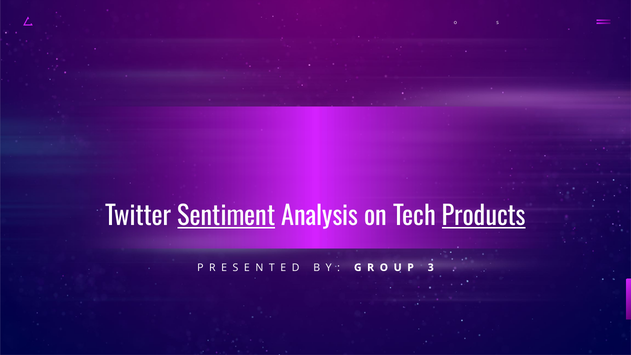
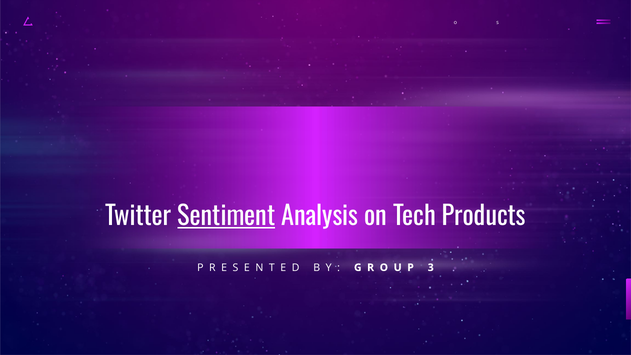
Products underline: present -> none (484, 216)
